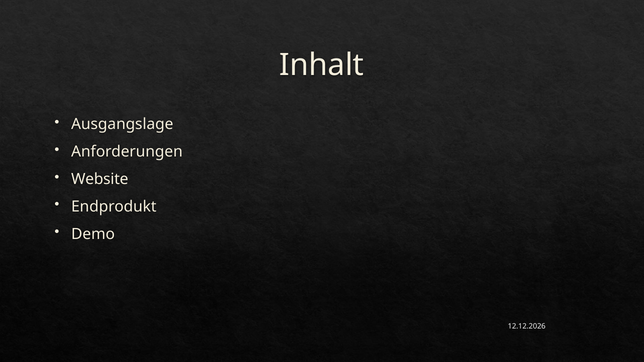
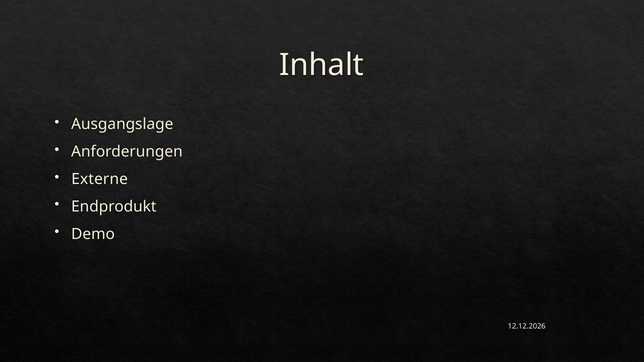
Website: Website -> Externe (100, 179)
